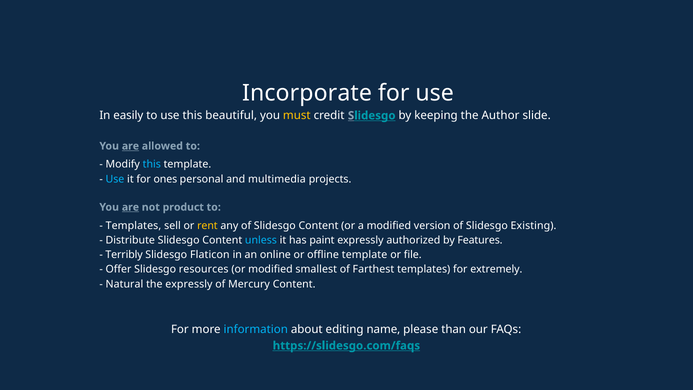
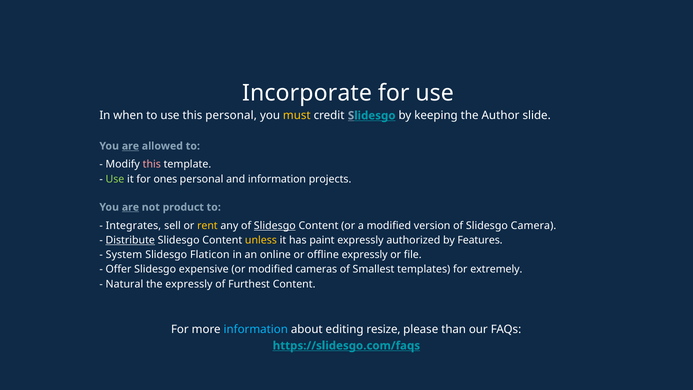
easily: easily -> when (128, 116)
this beautiful: beautiful -> personal (231, 116)
this colour: light blue -> pink (152, 164)
Use colour: light blue -> light green (115, 179)
and multimedia: multimedia -> information (277, 179)
Templates: Templates -> Integrates (133, 226)
Slidesgo underline: none -> present (275, 226)
Existing: Existing -> Camera (534, 226)
Distribute underline: none -> present (130, 240)
unless colour: light blue -> yellow (261, 240)
Terribly: Terribly -> System (124, 255)
offline template: template -> expressly (365, 255)
resources: resources -> expensive (204, 269)
smallest: smallest -> cameras (316, 269)
Farthest: Farthest -> Smallest (374, 269)
Mercury: Mercury -> Furthest (249, 284)
name: name -> resize (383, 329)
